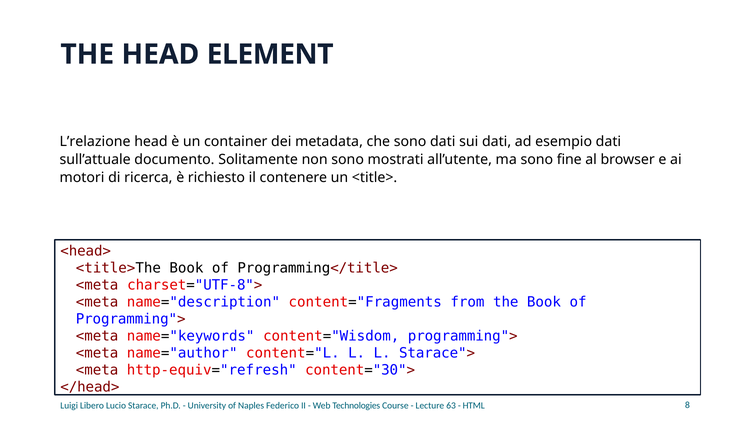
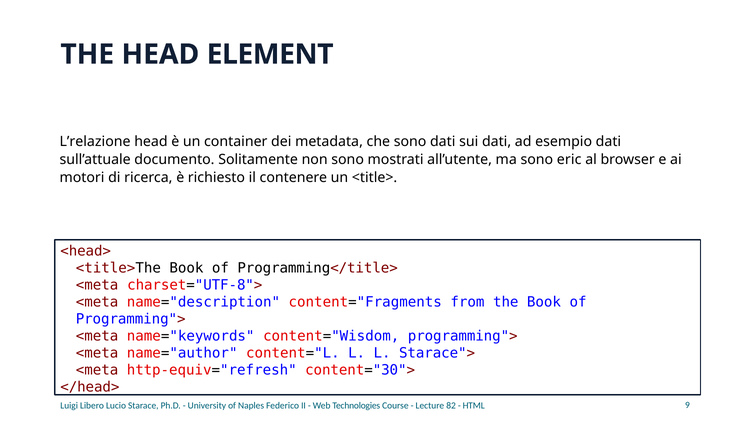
fine: fine -> eric (569, 159)
63: 63 -> 82 (451, 405)
8: 8 -> 9 (687, 405)
